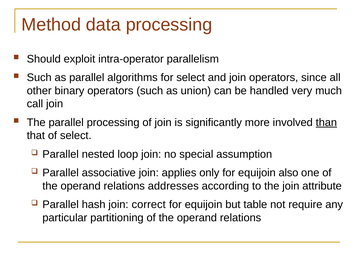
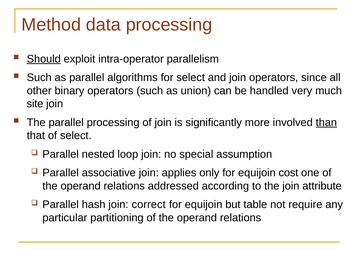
Should underline: none -> present (44, 59)
call: call -> site (35, 104)
also: also -> cost (288, 173)
addresses: addresses -> addressed (173, 186)
